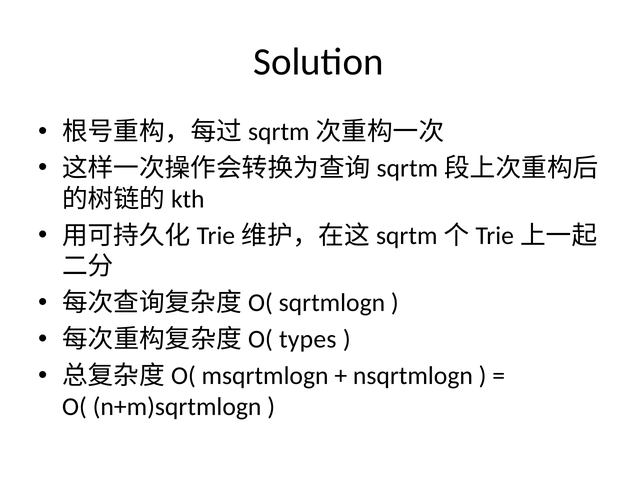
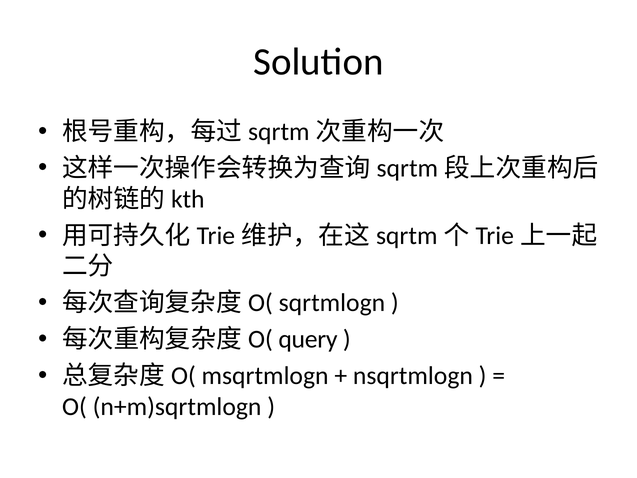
types: types -> query (308, 339)
